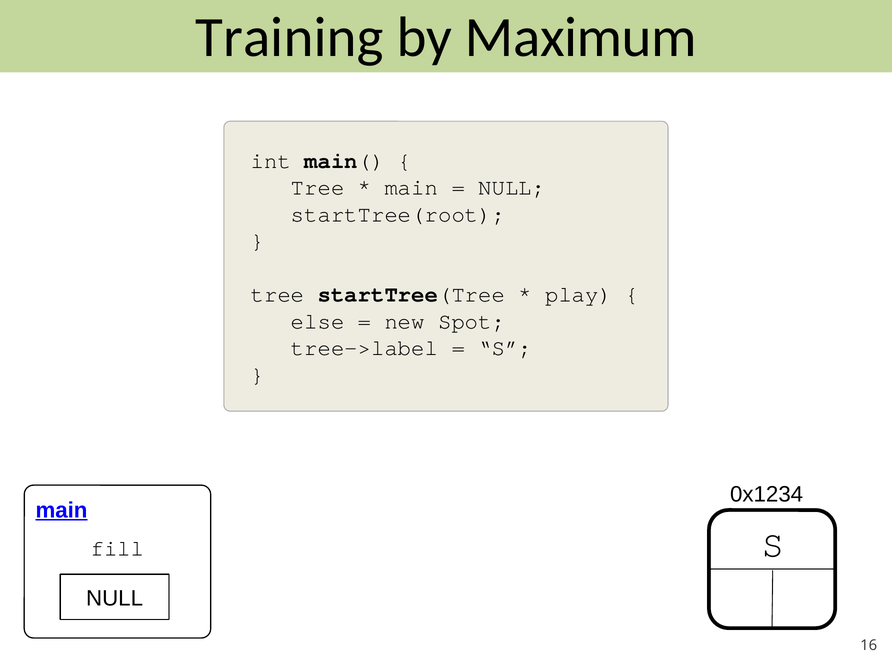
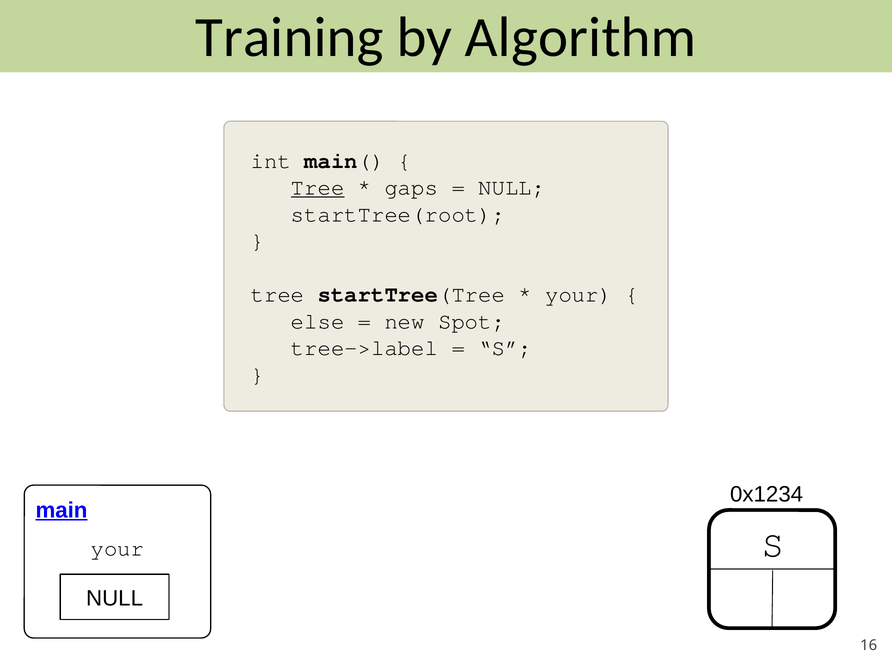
Maximum: Maximum -> Algorithm (581, 37)
Tree underline: none -> present (318, 187)
main: main -> gaps (411, 187)
play: play -> your (579, 295)
fill: fill -> your (117, 548)
